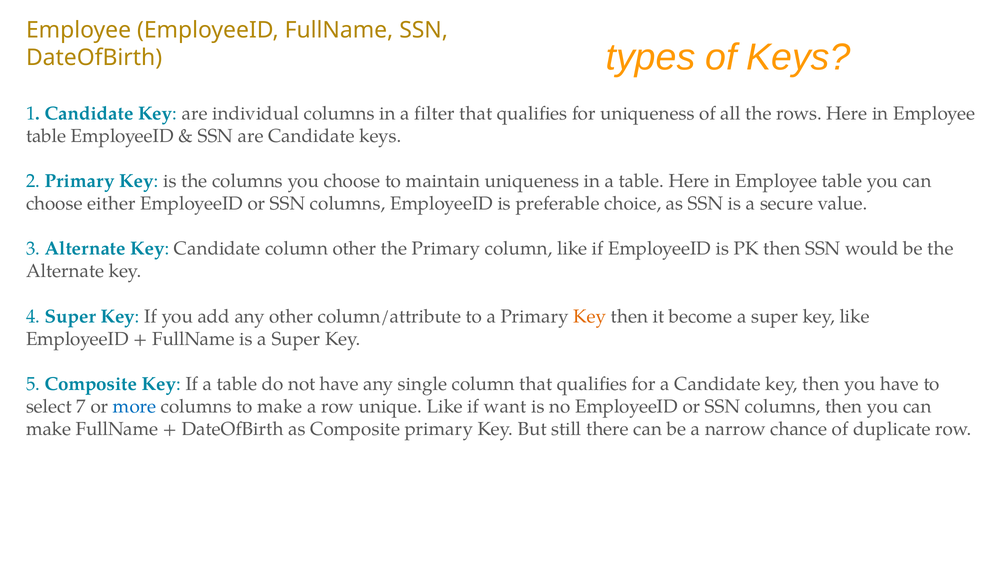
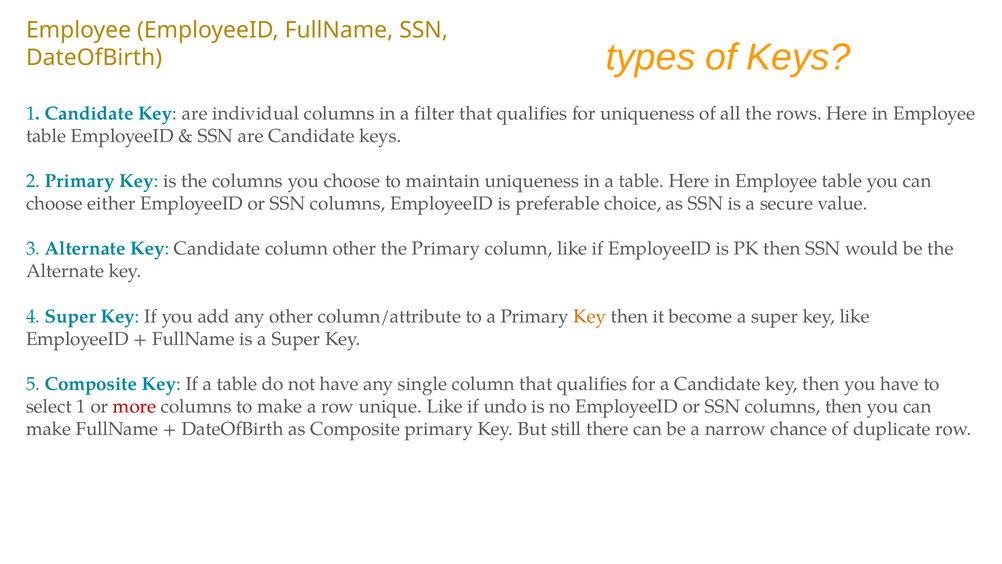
select 7: 7 -> 1 (81, 406)
more colour: blue -> red (135, 406)
want: want -> undo (505, 406)
